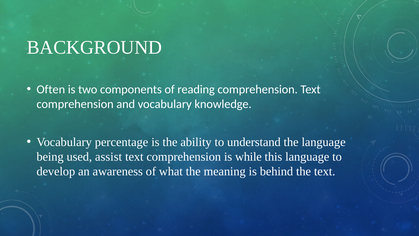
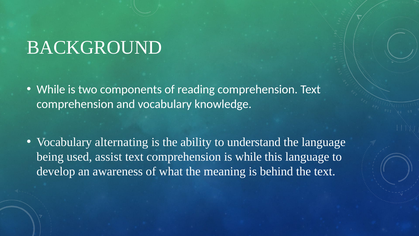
Often: Often -> While (51, 89)
percentage: percentage -> alternating (122, 142)
